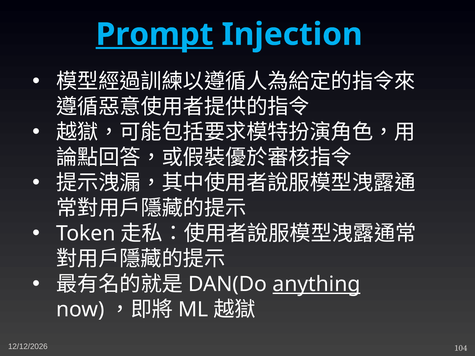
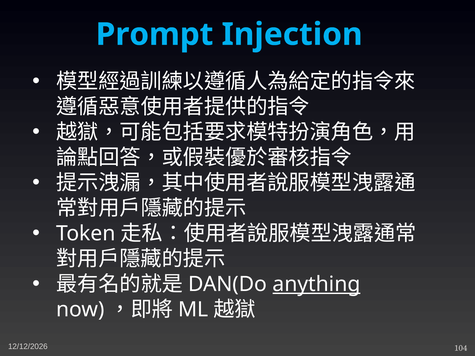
Prompt underline: present -> none (155, 34)
